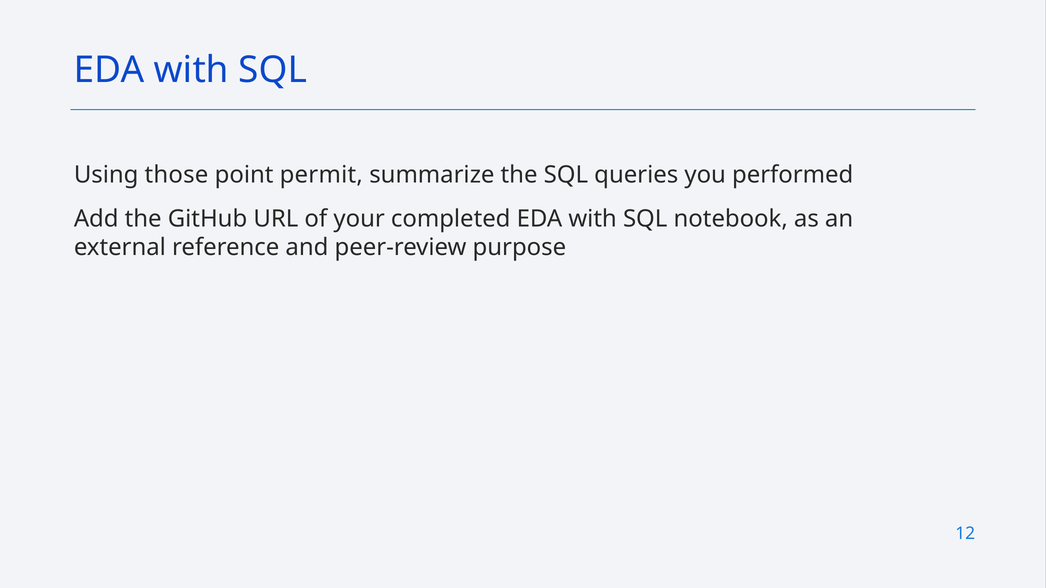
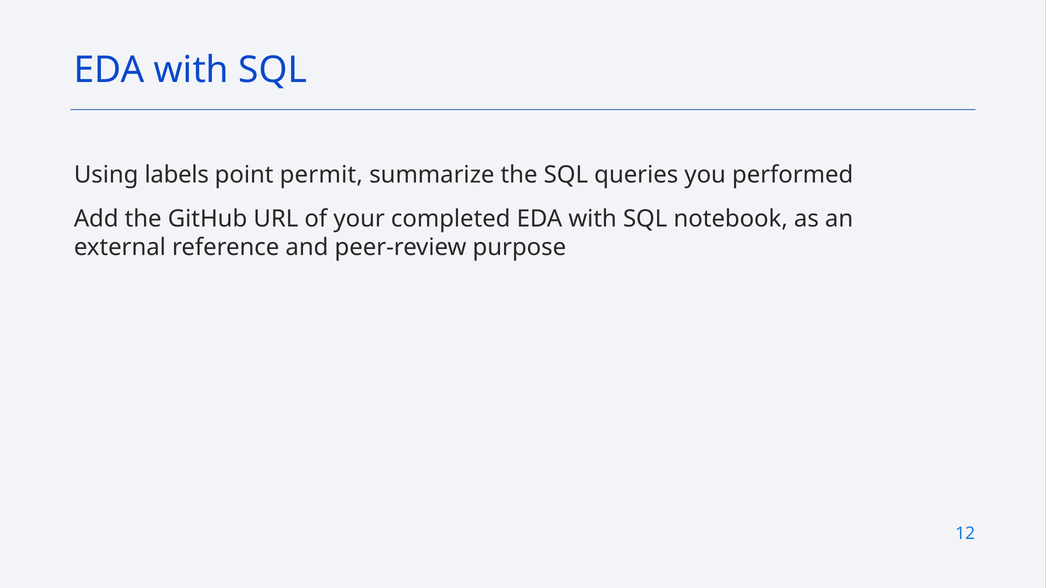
those: those -> labels (177, 175)
